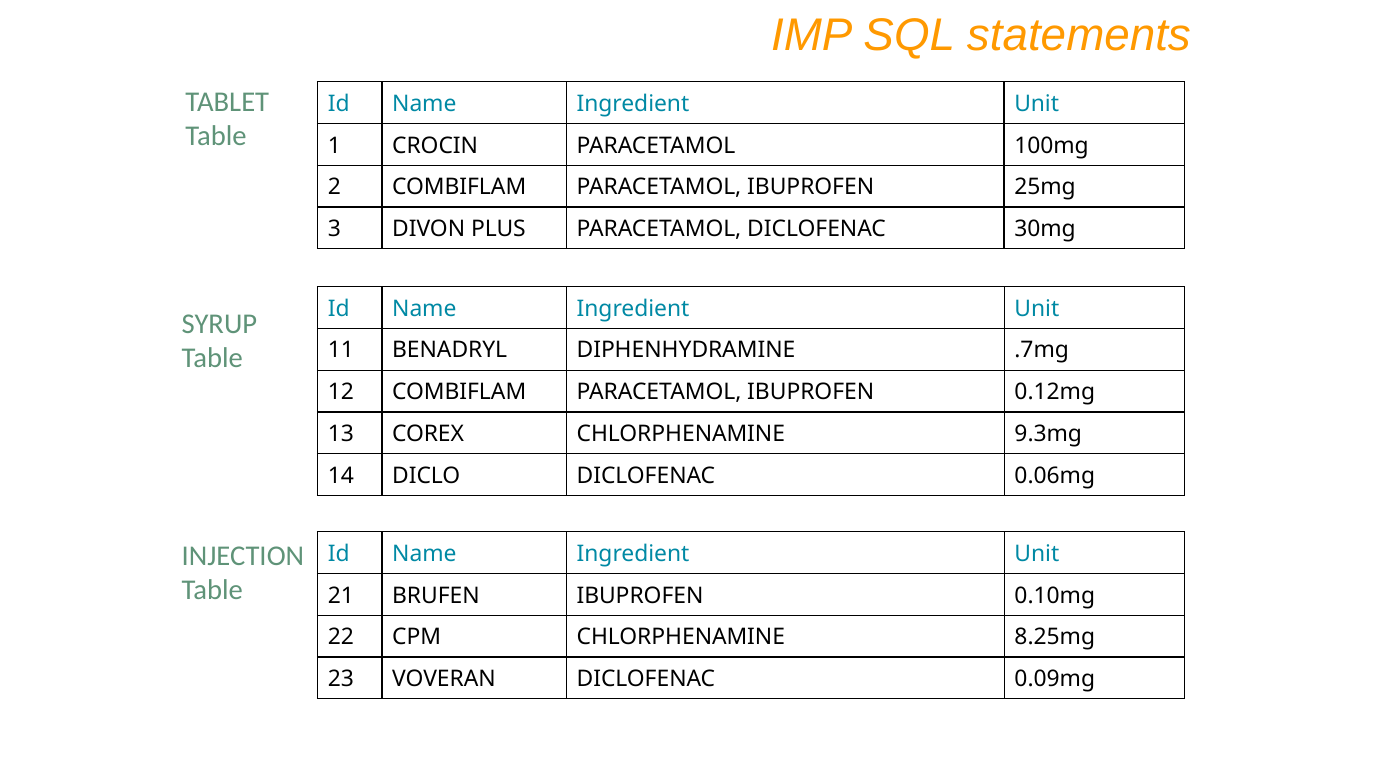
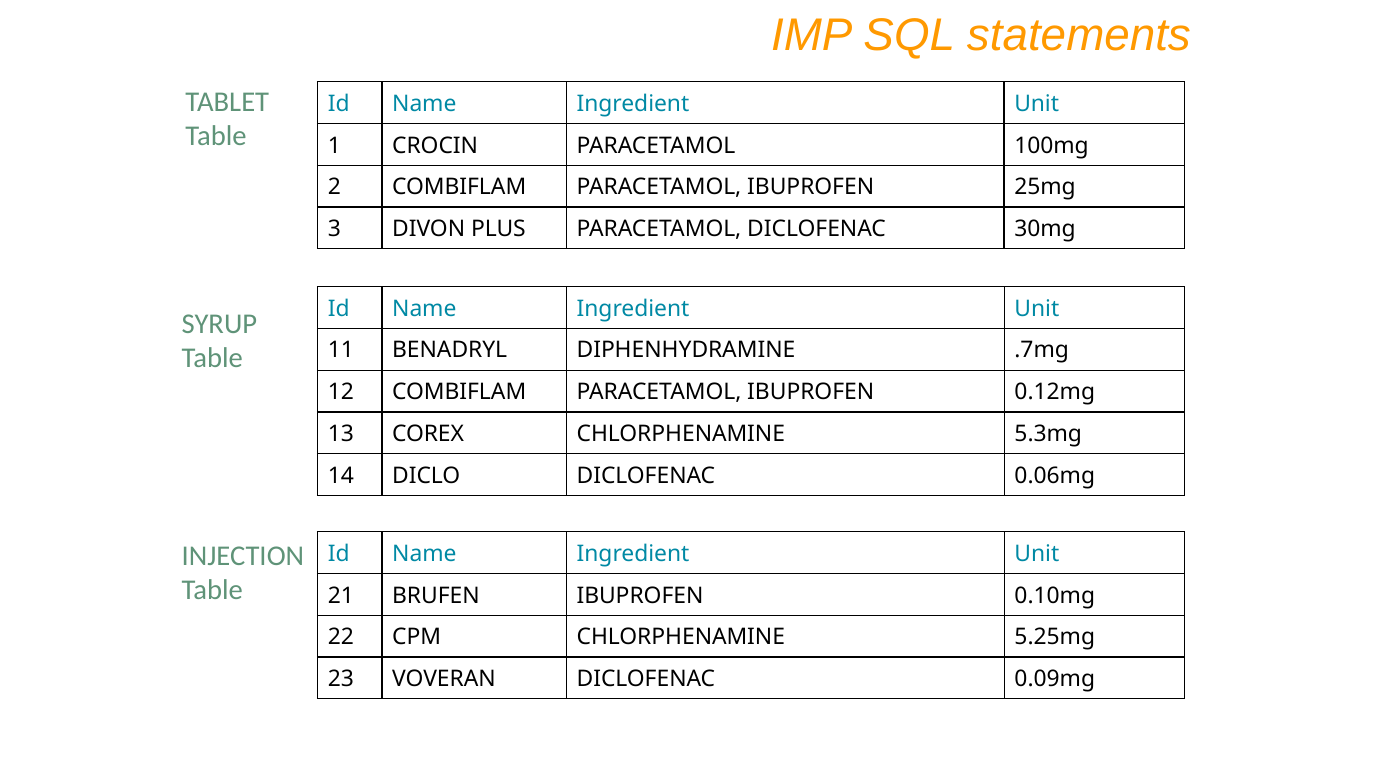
9.3mg: 9.3mg -> 5.3mg (1048, 434)
8.25mg: 8.25mg -> 5.25mg (1055, 638)
